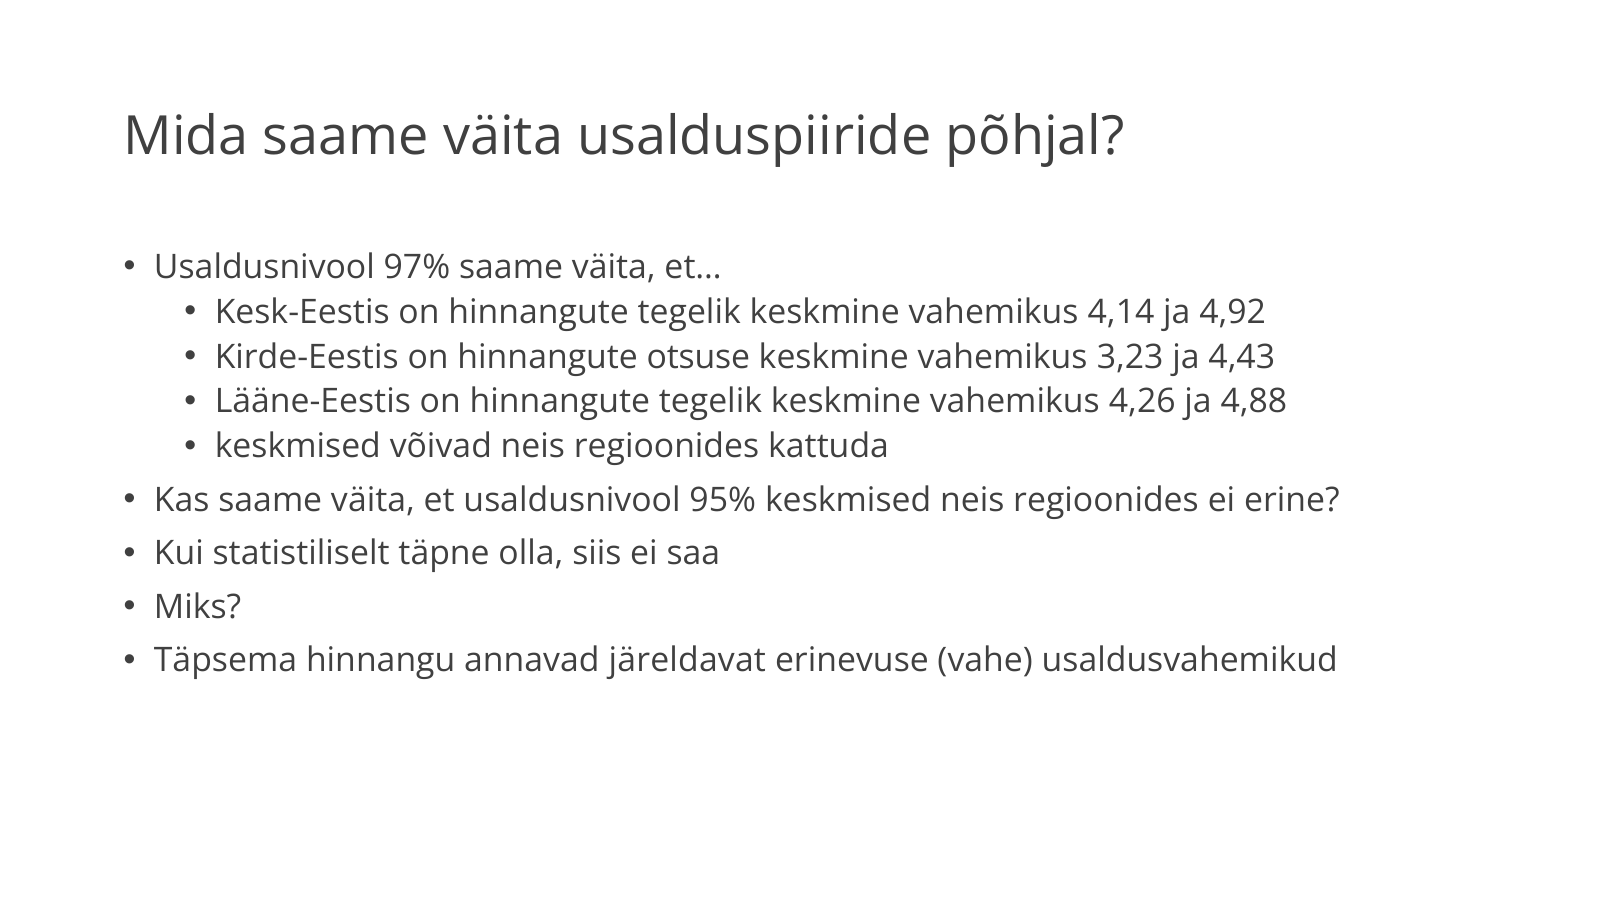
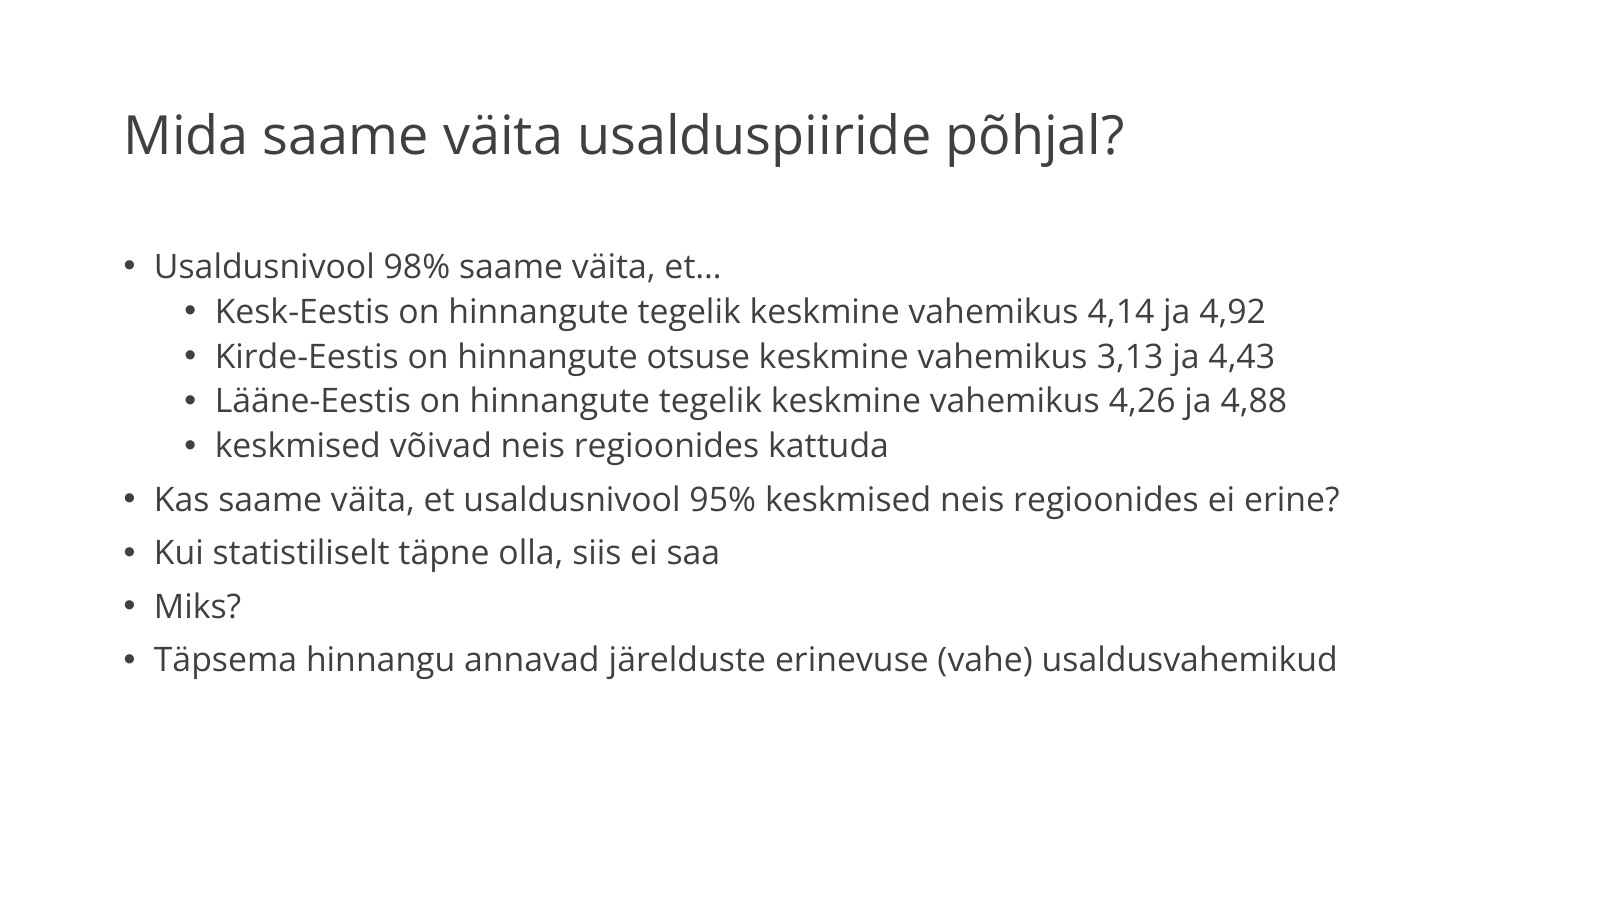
97%: 97% -> 98% (417, 267)
3,23: 3,23 -> 3,13 (1130, 357)
järeldavat: järeldavat -> järelduste (687, 660)
